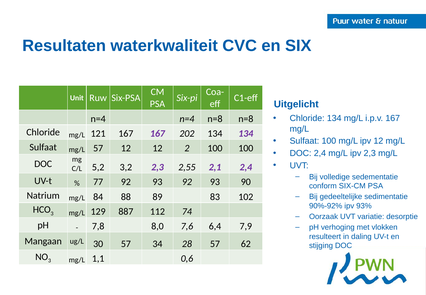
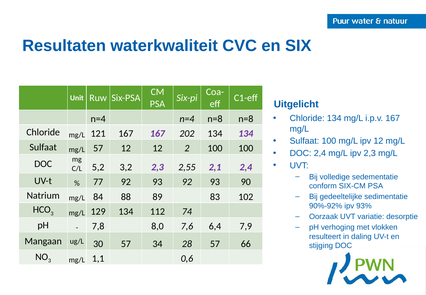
129 887: 887 -> 134 (126, 211)
62: 62 -> 66 (246, 244)
